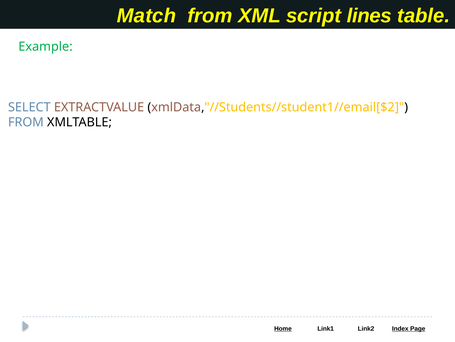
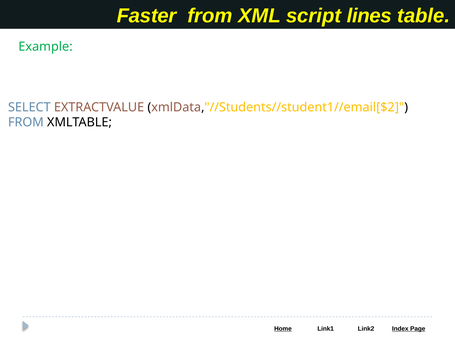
Match: Match -> Faster (147, 16)
